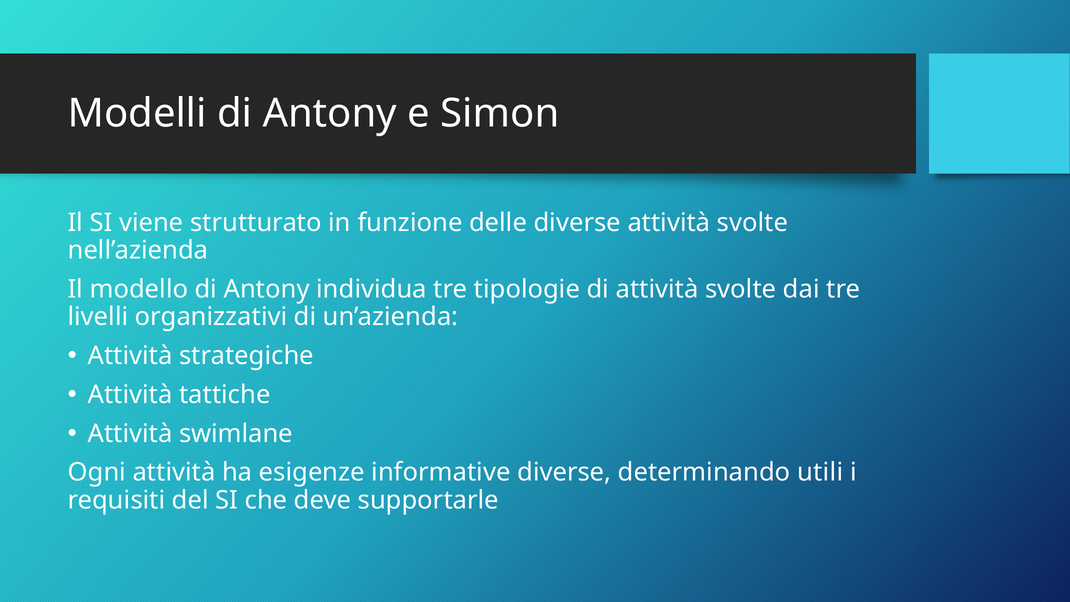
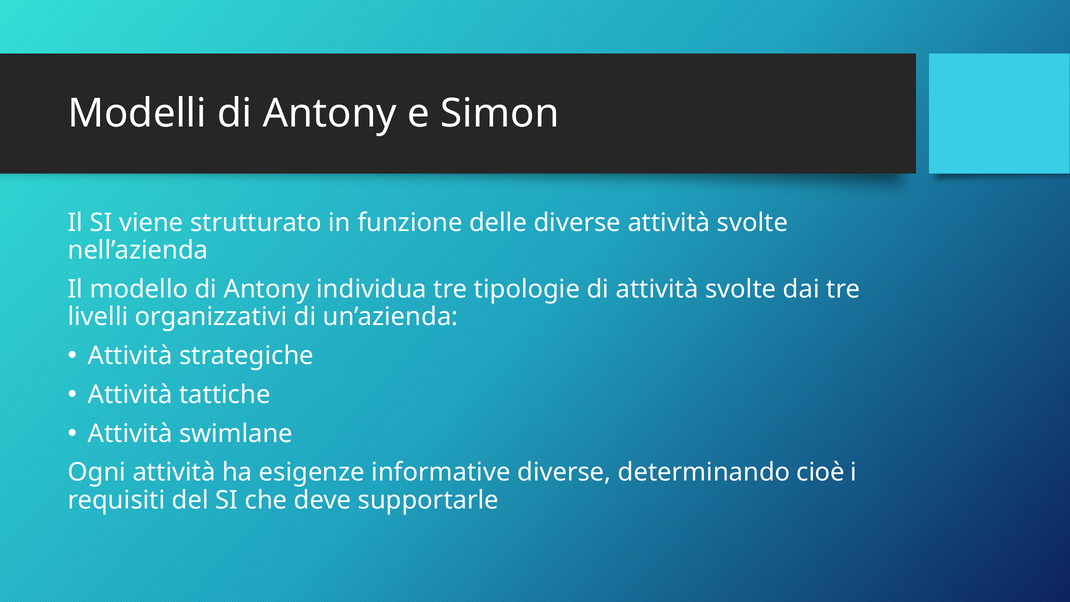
utili: utili -> cioè (821, 472)
